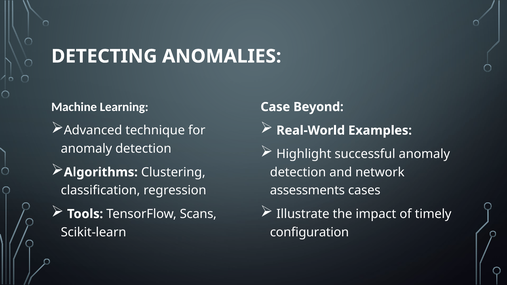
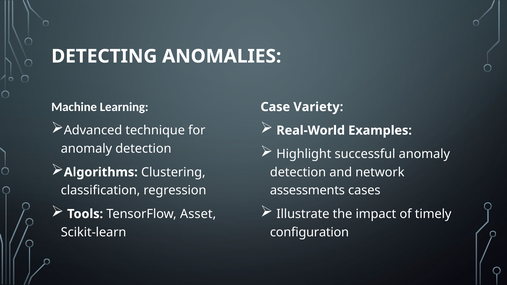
Beyond: Beyond -> Variety (318, 107)
Scans: Scans -> Asset (198, 214)
